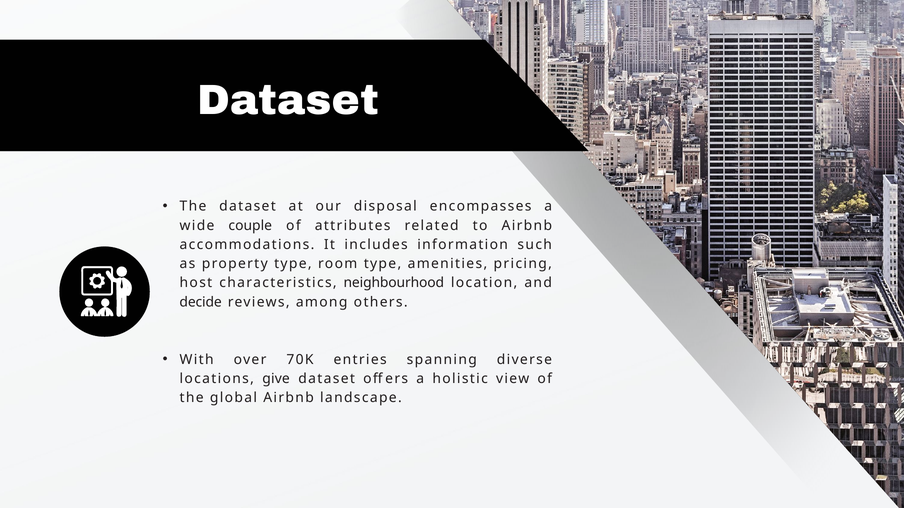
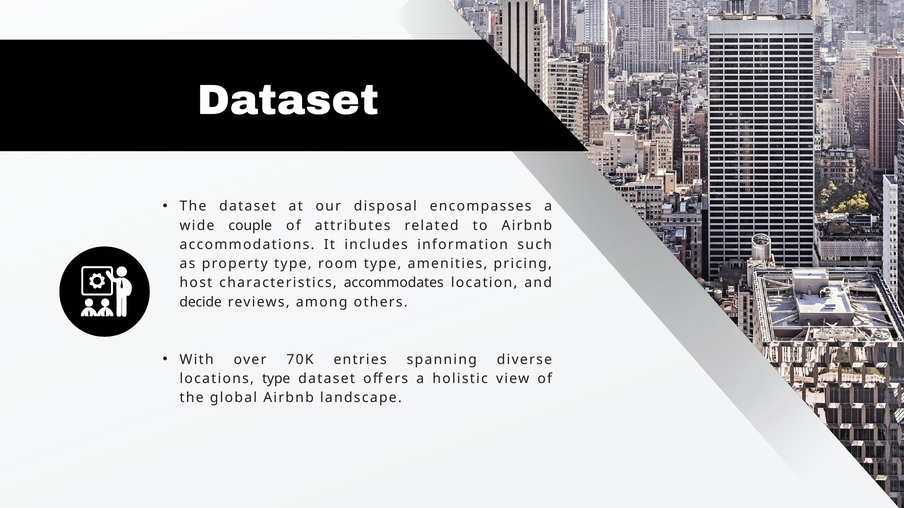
neighbourhood: neighbourhood -> accommodates (394, 283)
locations give: give -> type (276, 379)
